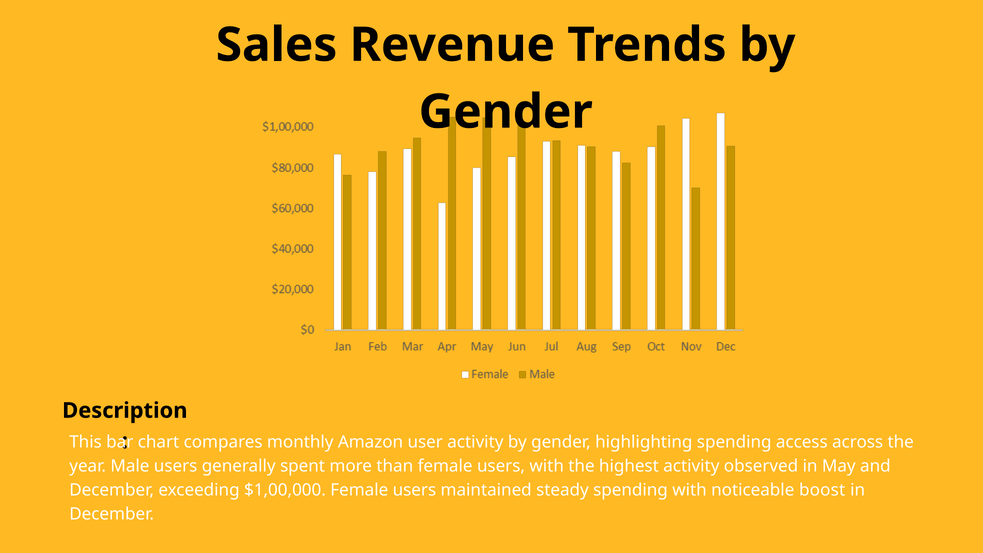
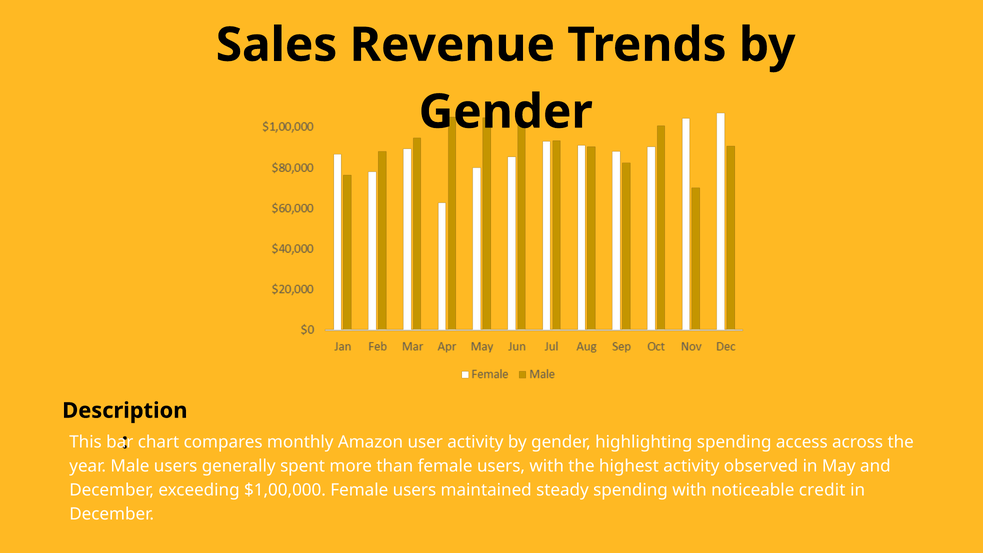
boost: boost -> credit (822, 490)
